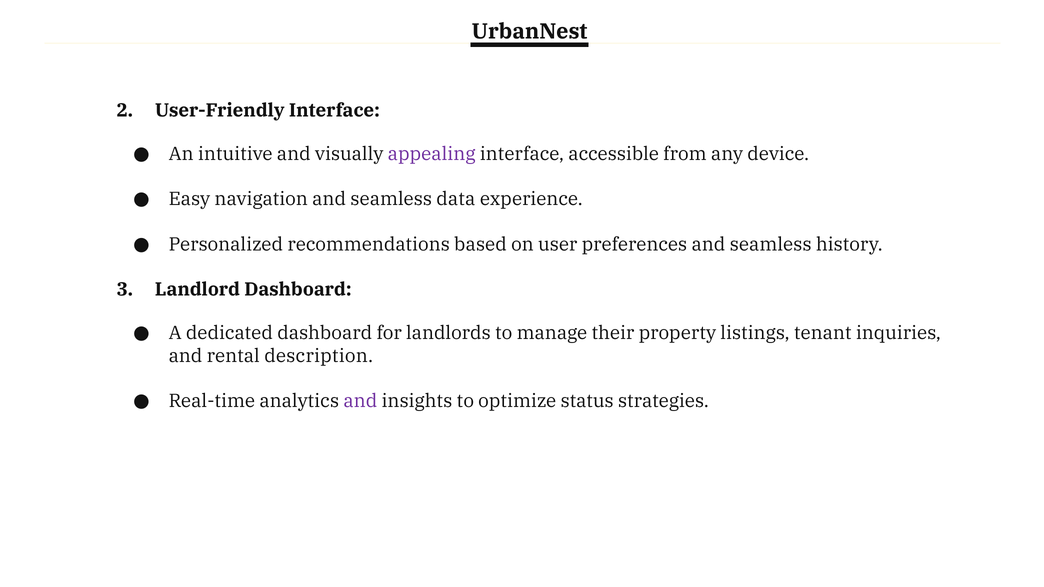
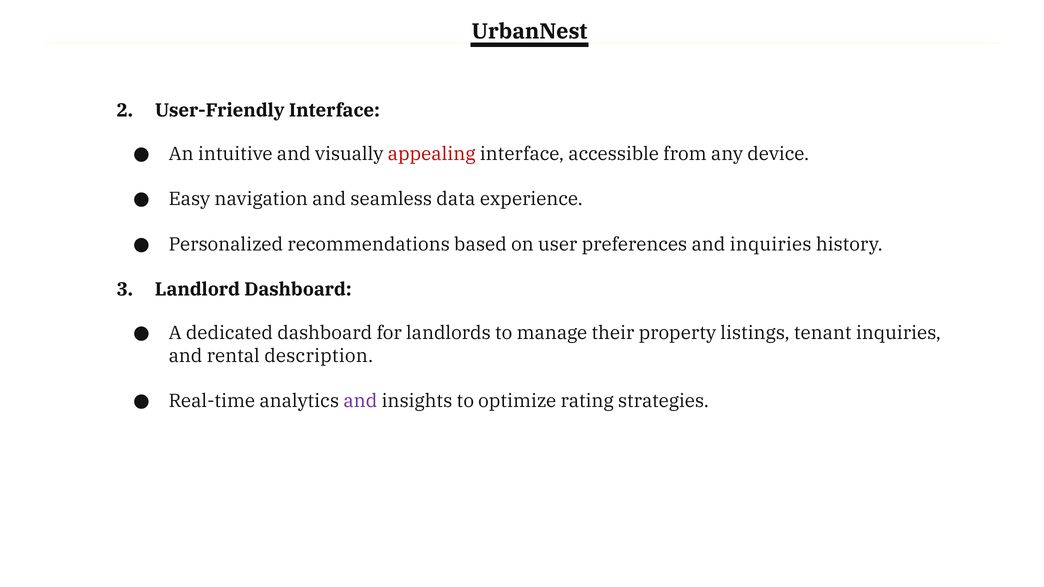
appealing colour: purple -> red (432, 154)
preferences and seamless: seamless -> inquiries (771, 245)
status: status -> rating (587, 401)
